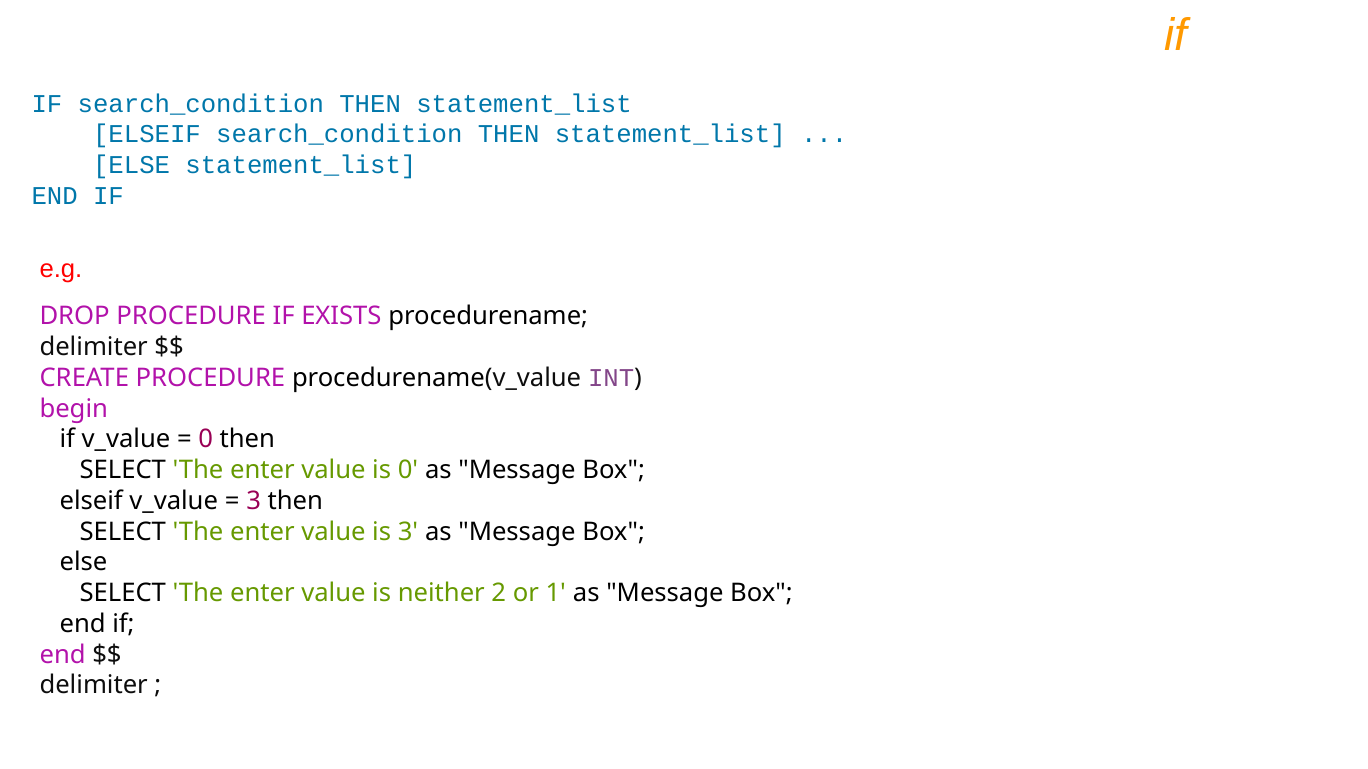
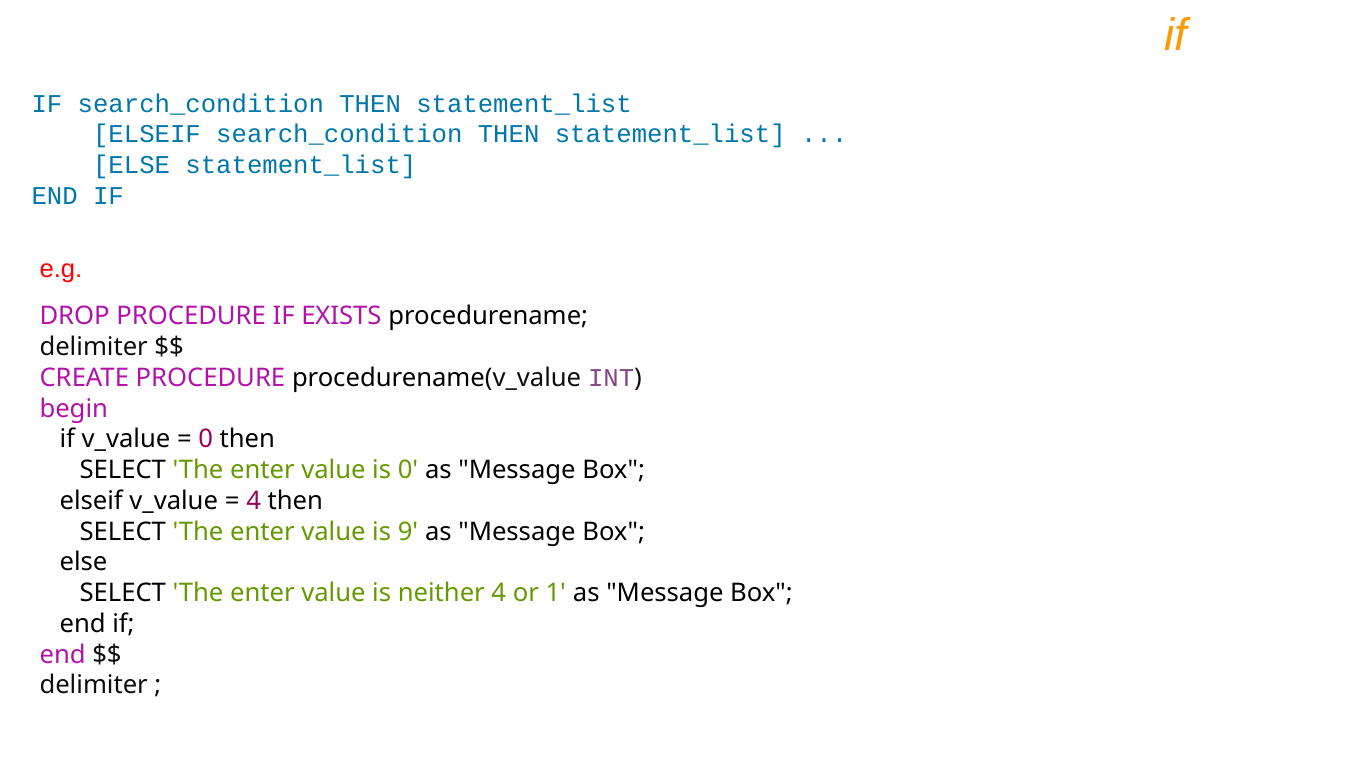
3: 3 -> 4 (254, 501)
is 3: 3 -> 9 (408, 532)
neither 2: 2 -> 4 (499, 594)
